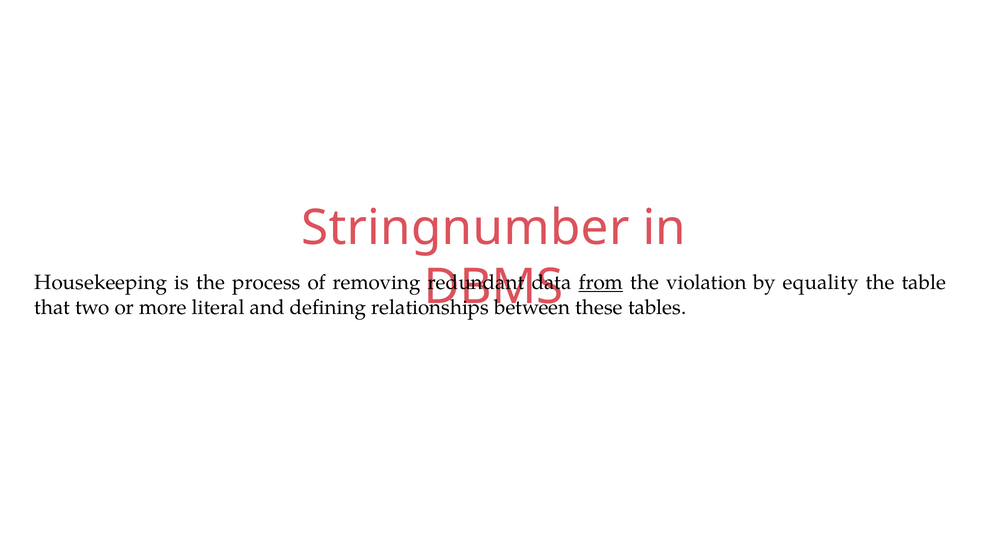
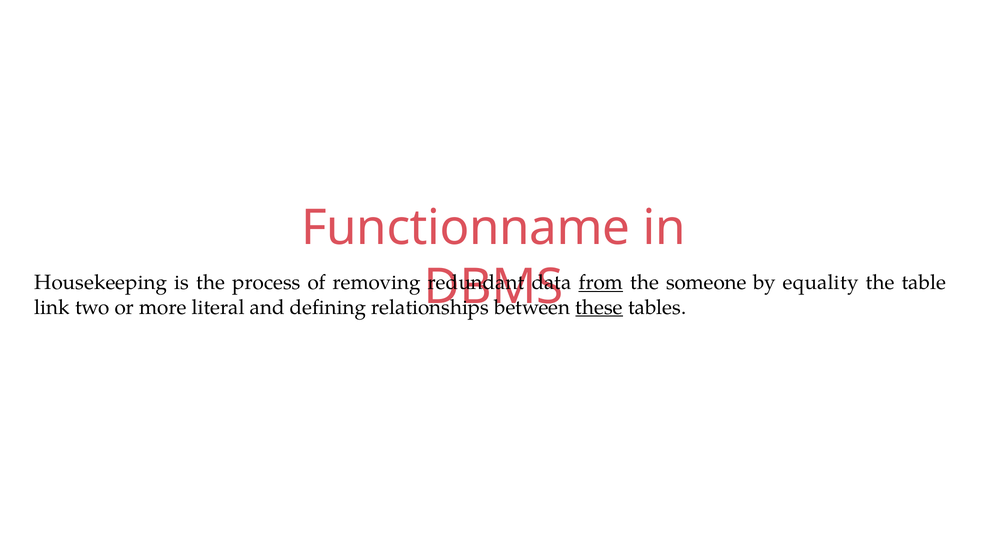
Stringnumber: Stringnumber -> Functionname (466, 228)
violation: violation -> someone (706, 283)
that: that -> link (52, 307)
these underline: none -> present (599, 307)
